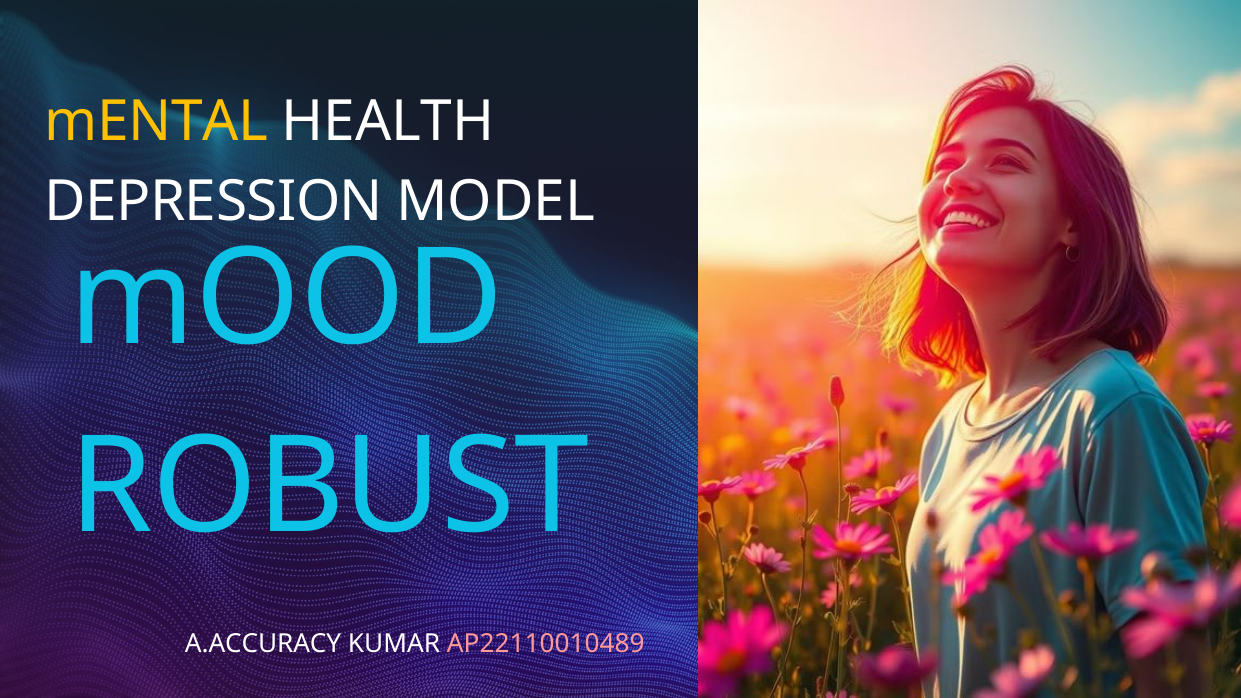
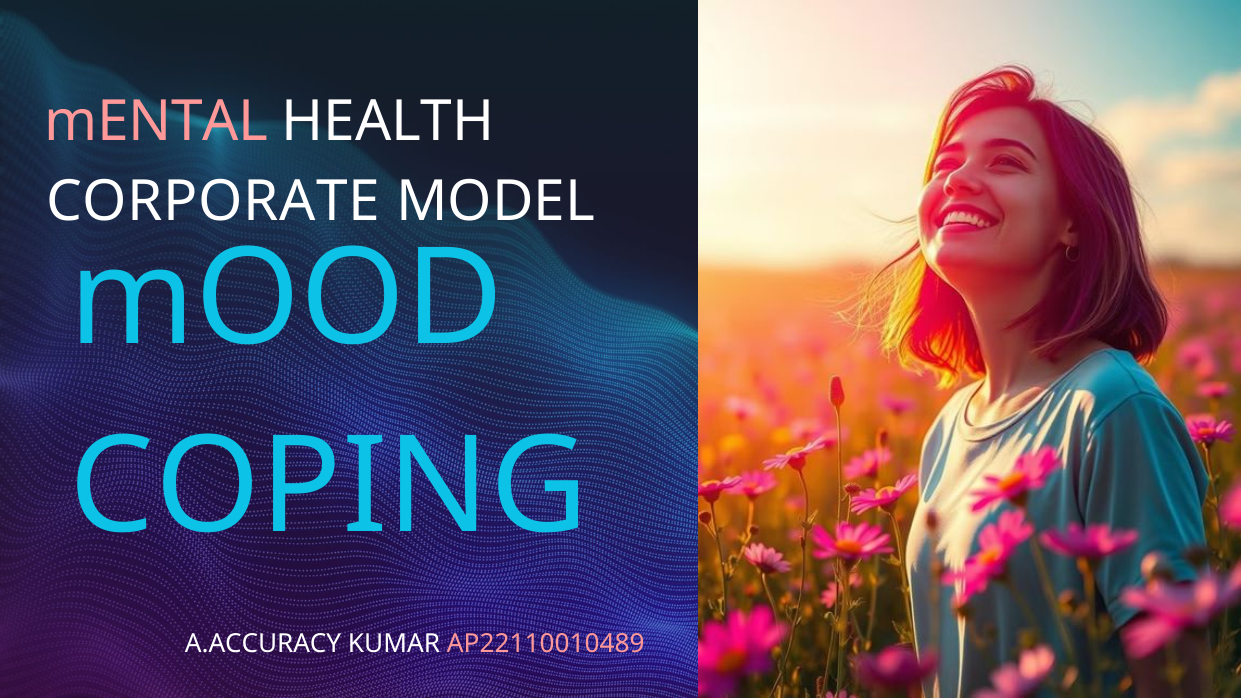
mENTAL colour: yellow -> pink (156, 122)
DEPRESSION: DEPRESSION -> CORPORATE (213, 202)
ROBUST: ROBUST -> COPING (329, 487)
